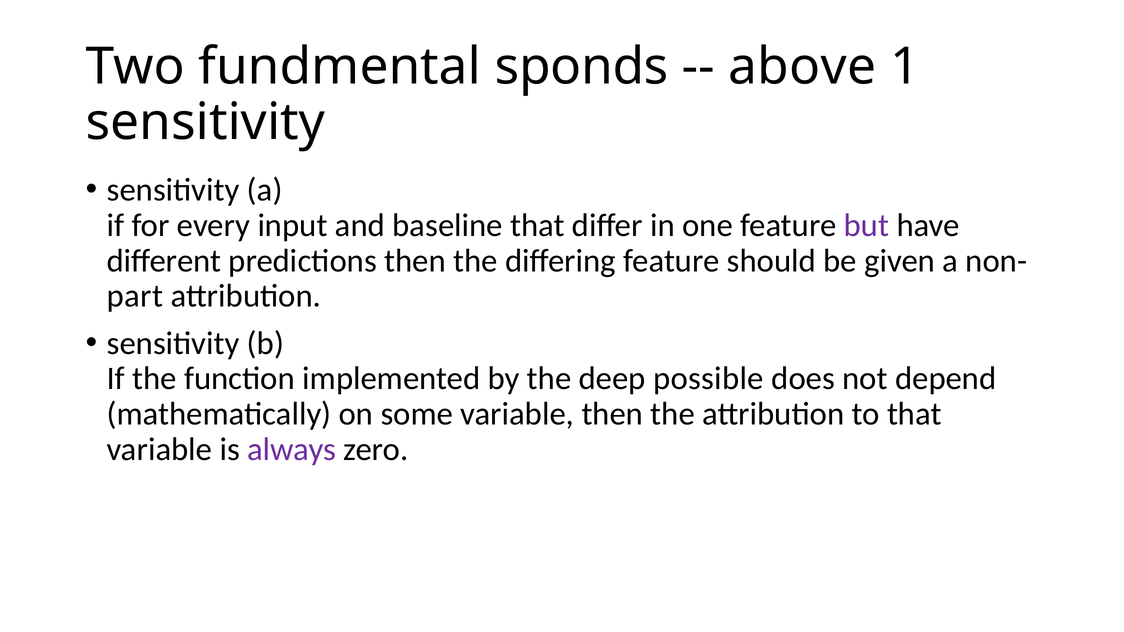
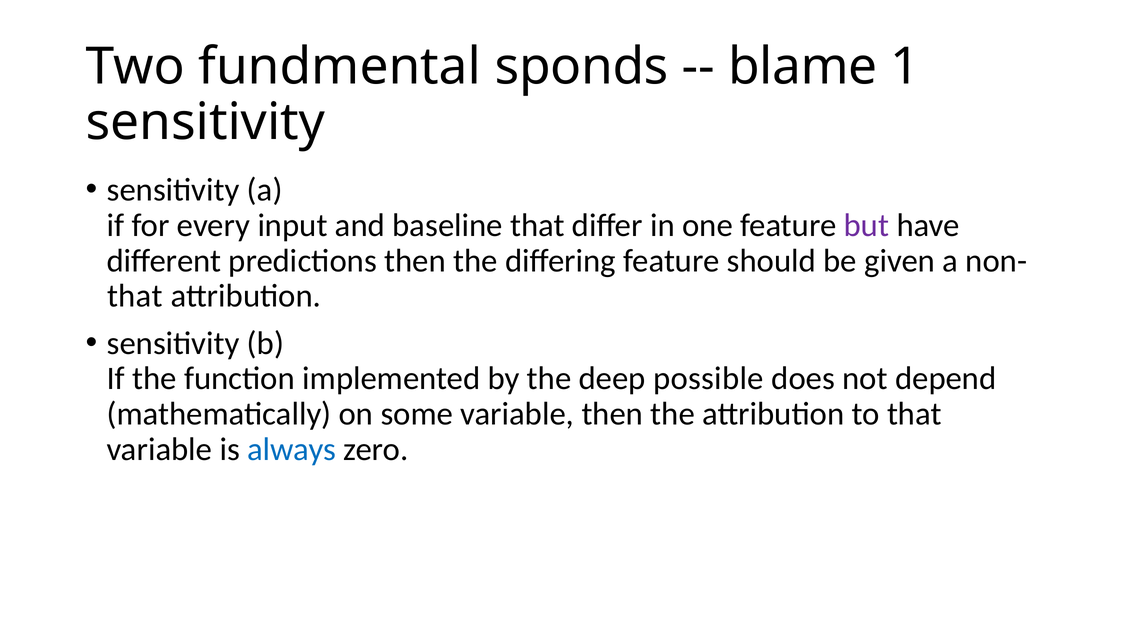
above: above -> blame (803, 67)
part: part -> that (135, 296)
always colour: purple -> blue (292, 450)
